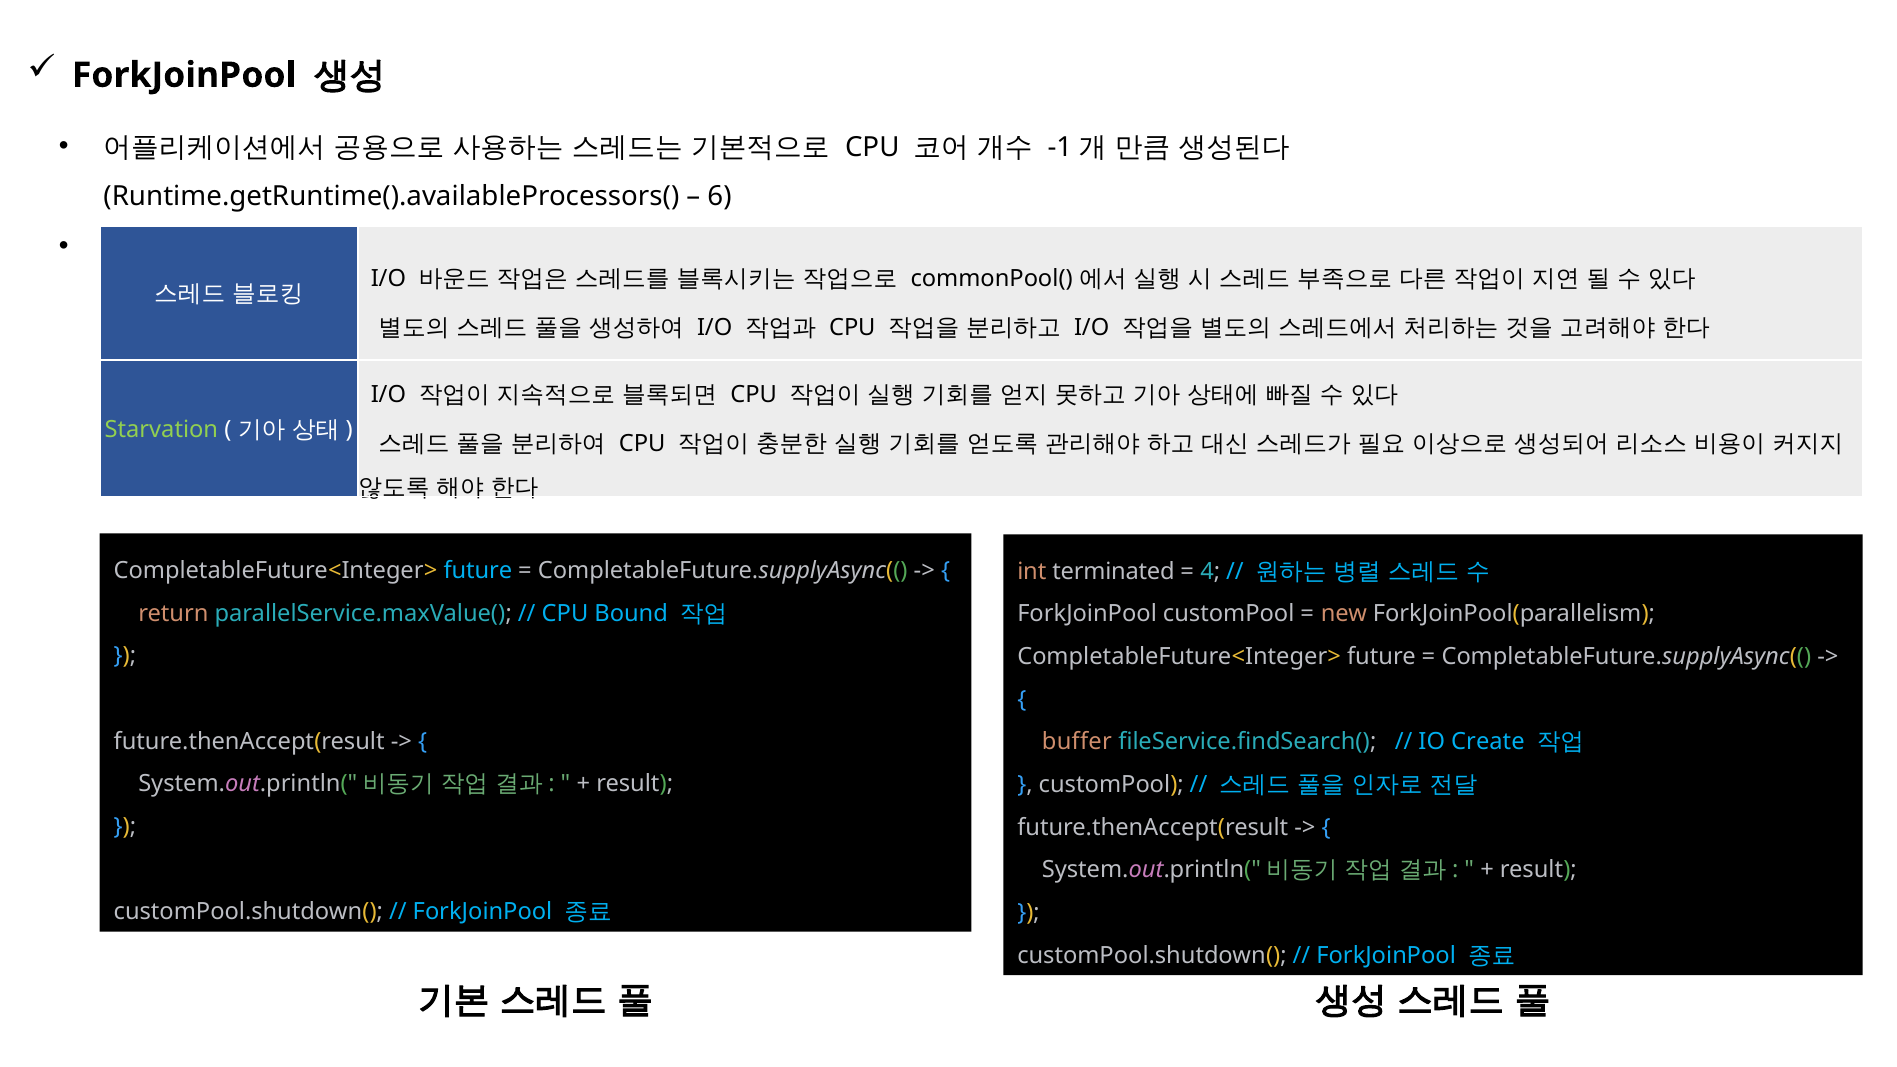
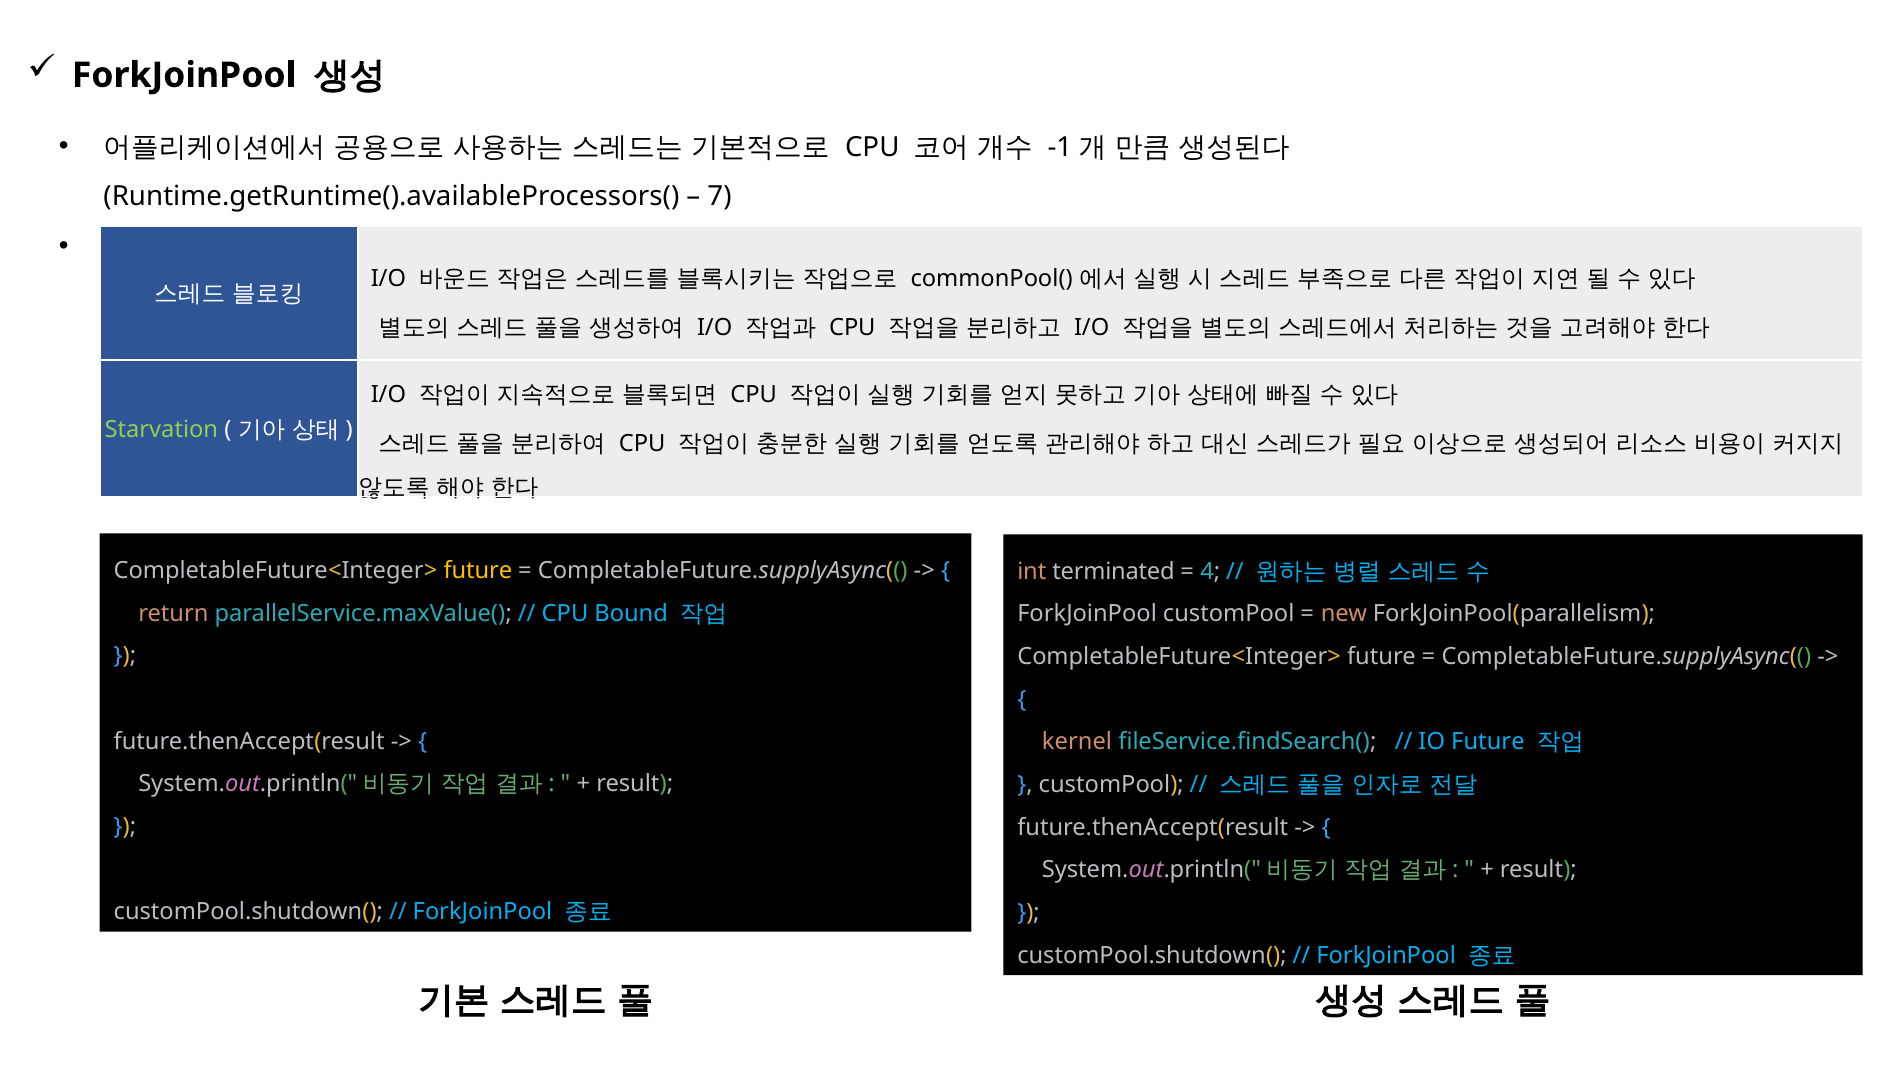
6: 6 -> 7 (720, 197)
future colour: light blue -> yellow (478, 571)
buffer: buffer -> kernel (1077, 742)
IO Create: Create -> Future (1488, 742)
